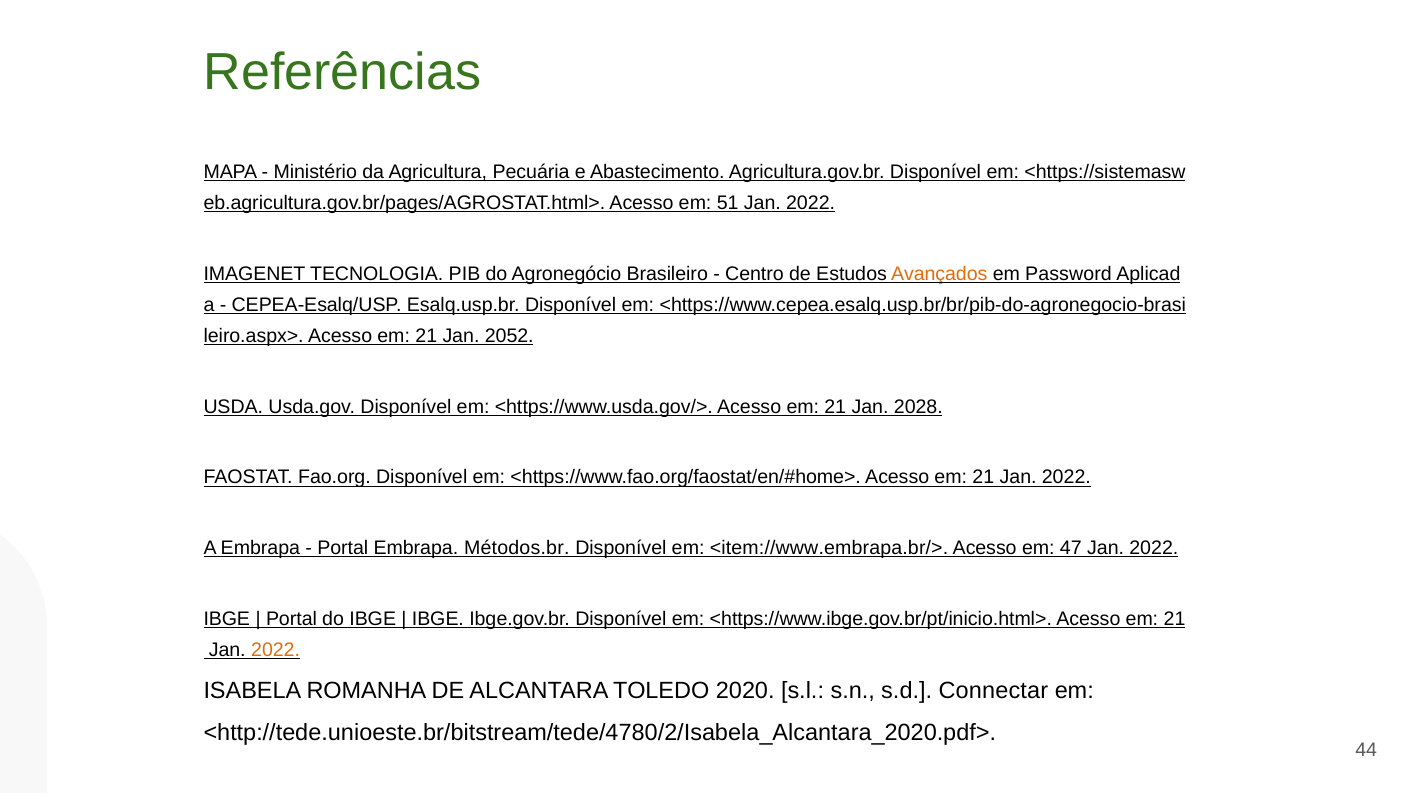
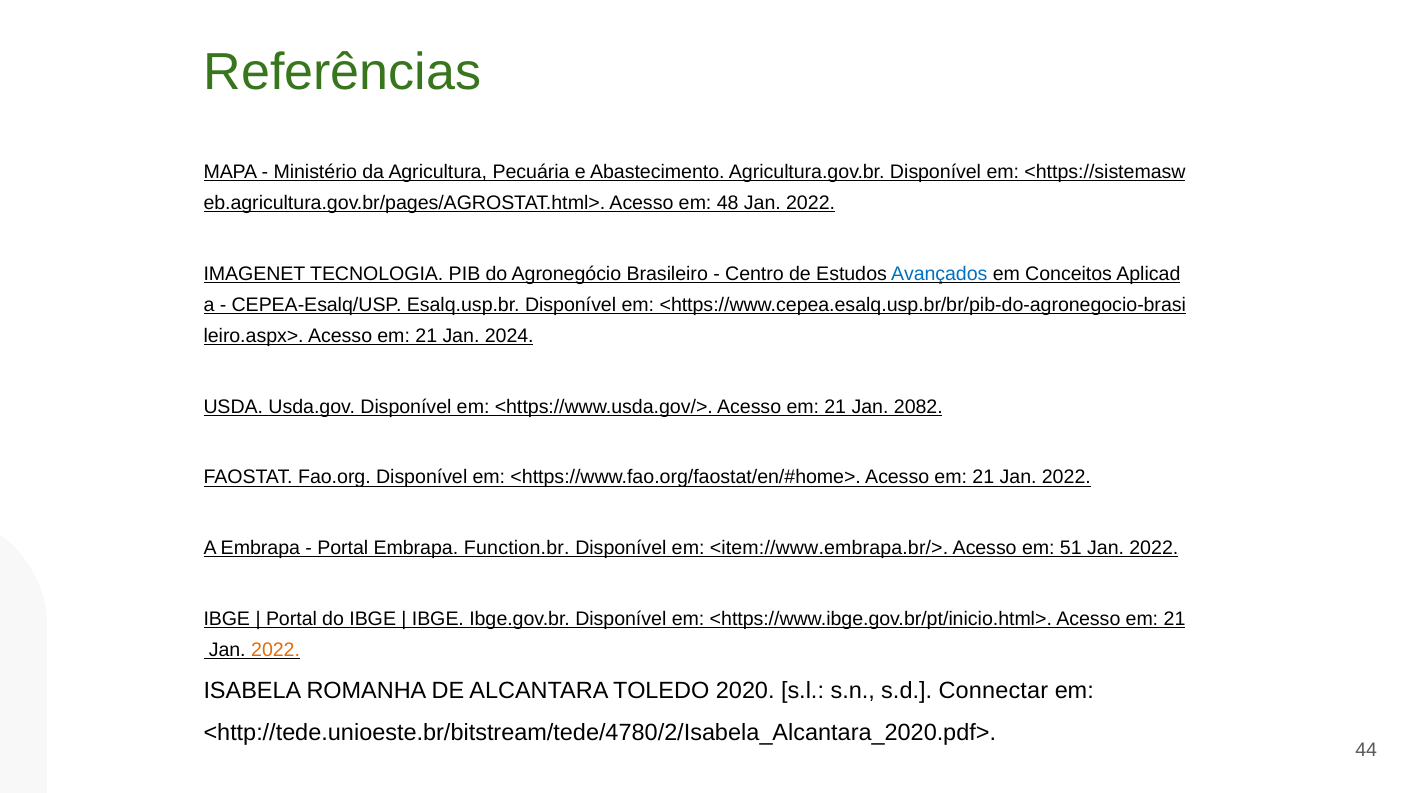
51: 51 -> 48 (728, 203)
Avançados colour: orange -> blue (939, 274)
Password: Password -> Conceitos (1069, 274)
2052: 2052 -> 2024 (509, 336)
2028: 2028 -> 2082 (918, 407)
Métodos.br: Métodos.br -> Function.br (517, 548)
47: 47 -> 51 (1071, 548)
